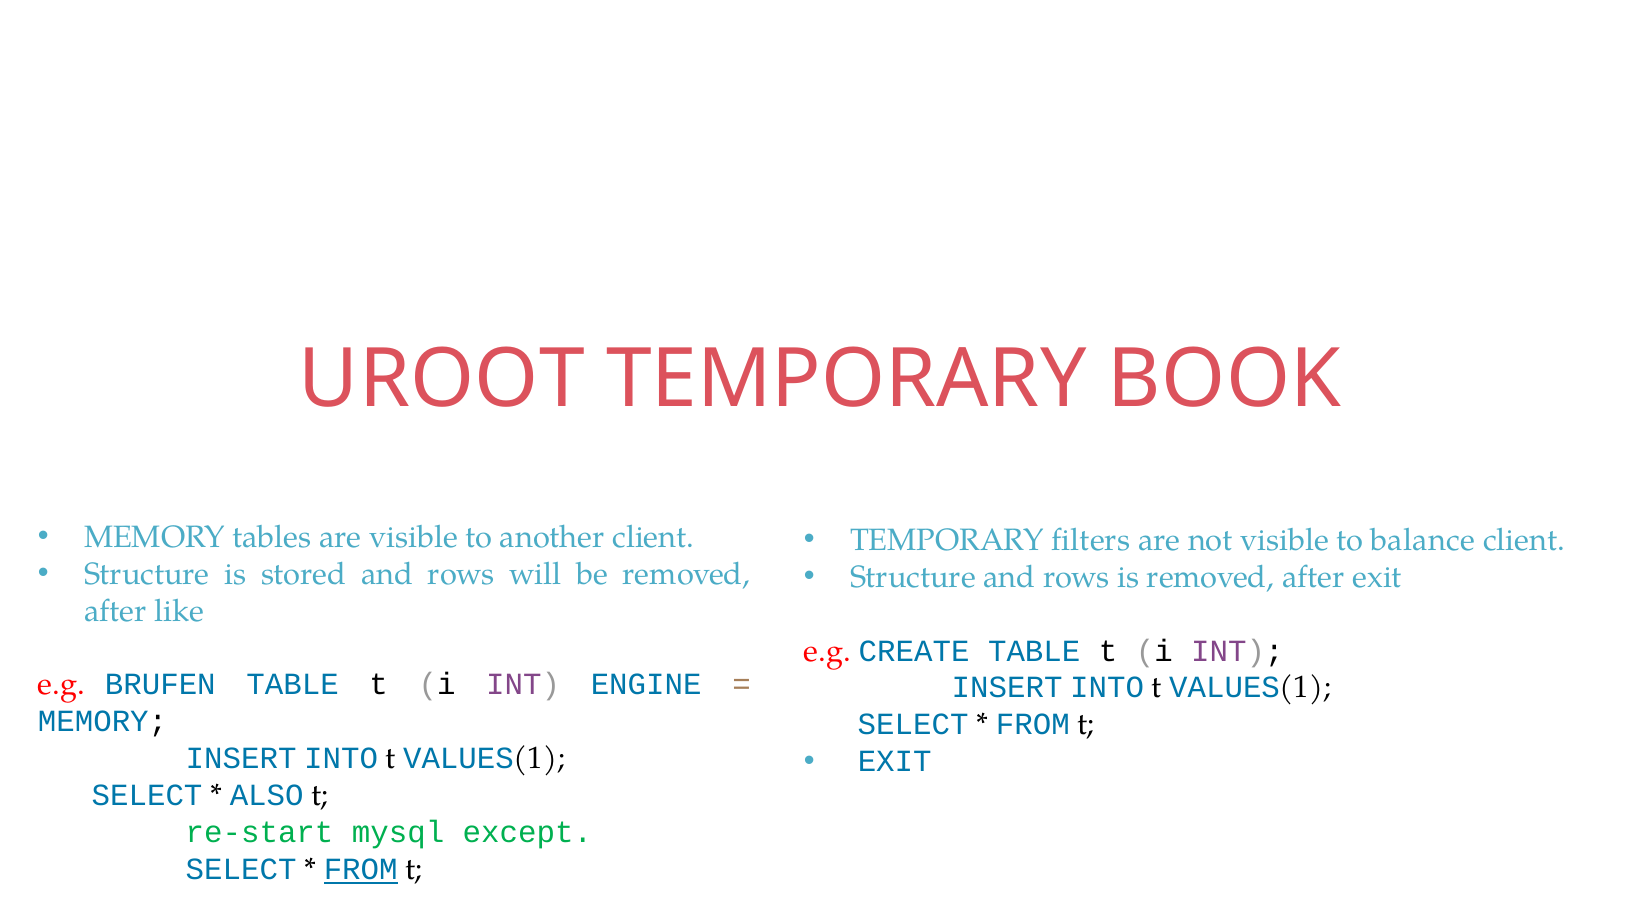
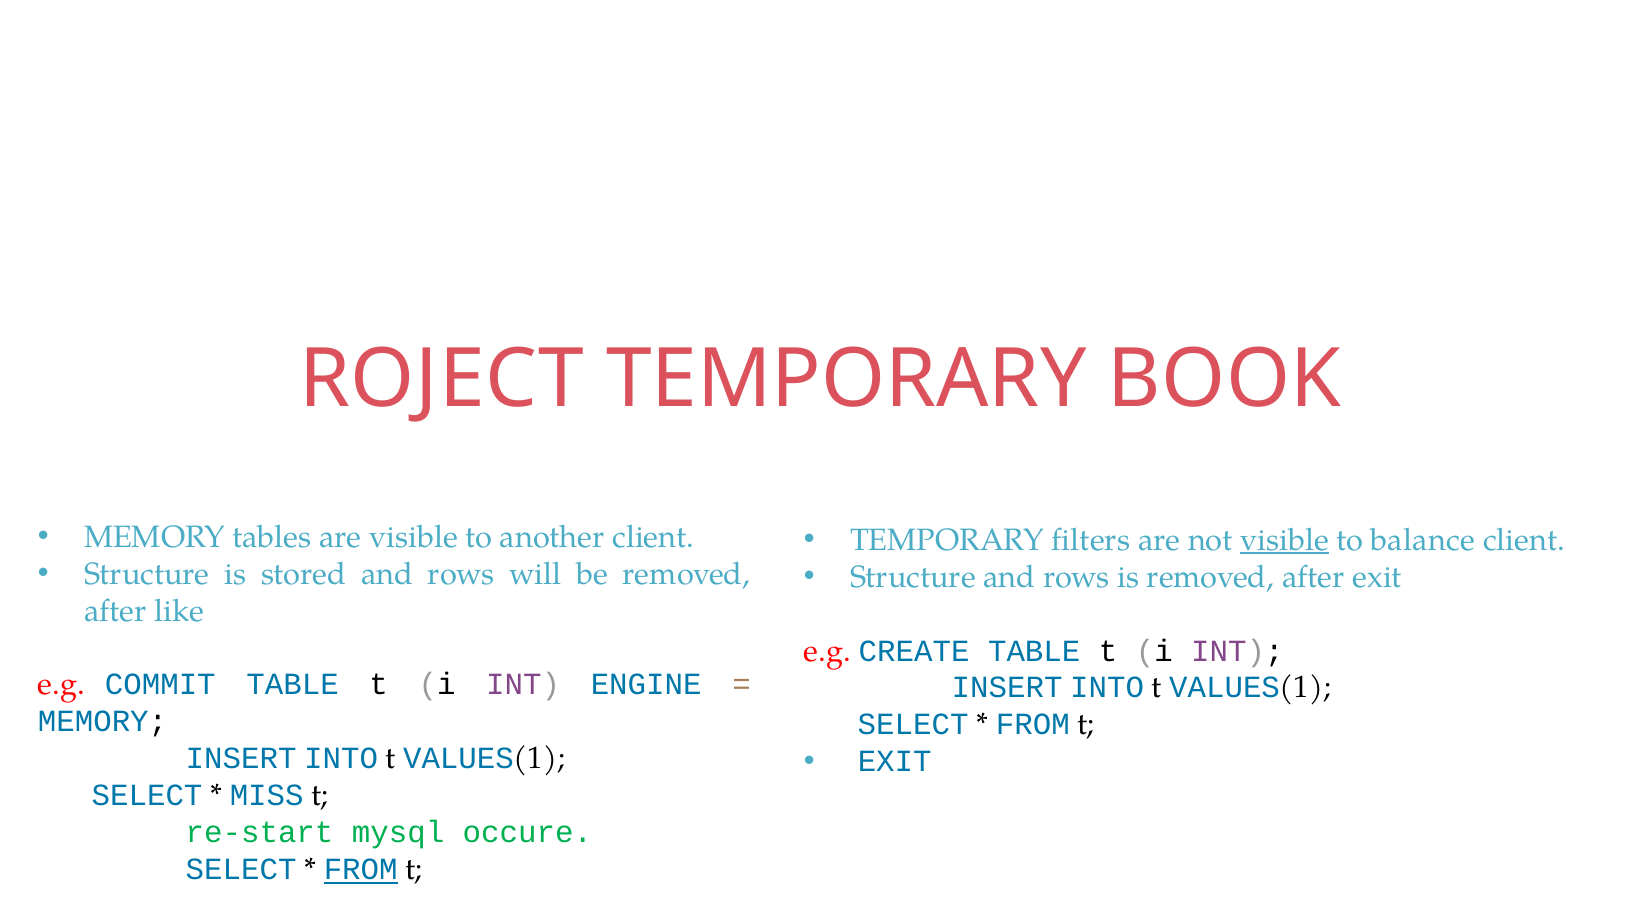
UROOT: UROOT -> ROJECT (442, 379)
visible underline: none -> present (1284, 540)
BRUFEN: BRUFEN -> COMMIT (160, 685)
ALSO: ALSO -> MISS (267, 795)
except: except -> occure (527, 832)
